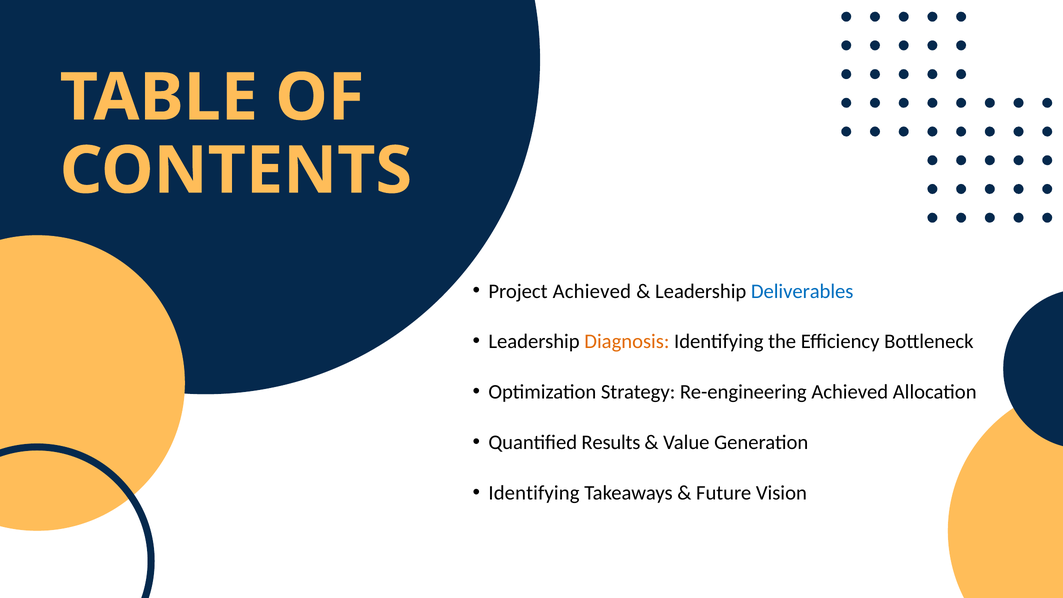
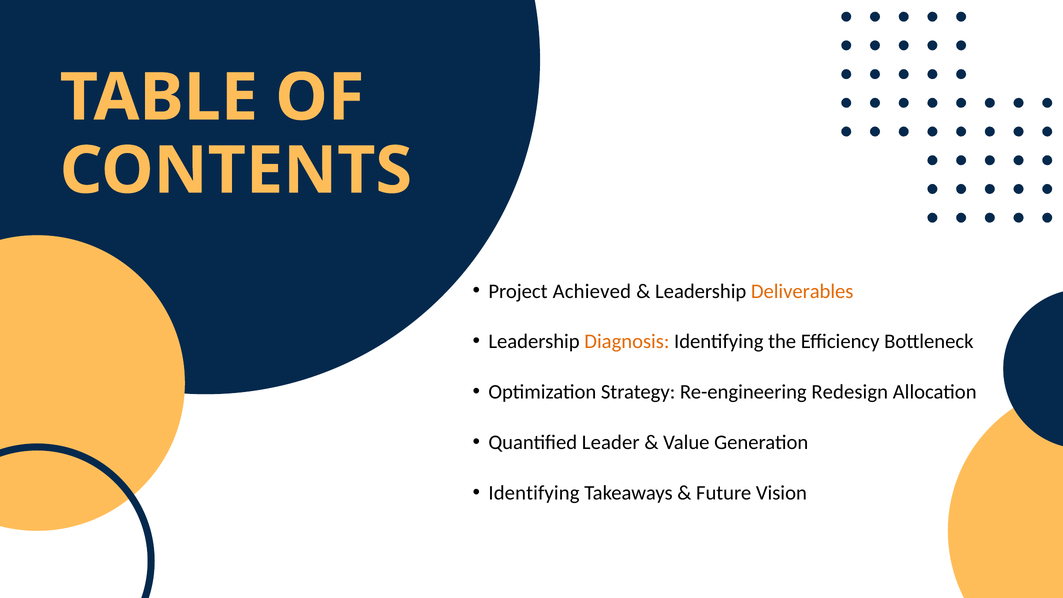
Deliverables colour: blue -> orange (802, 291)
Re-engineering Achieved: Achieved -> Redesign (850, 392)
Results: Results -> Leader (611, 442)
